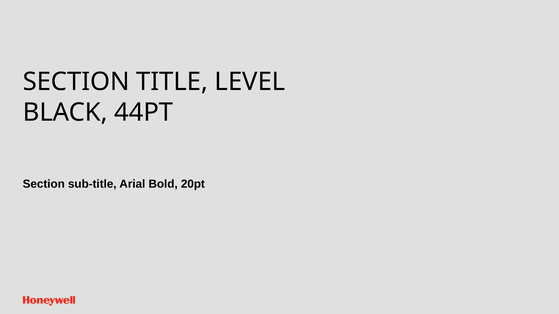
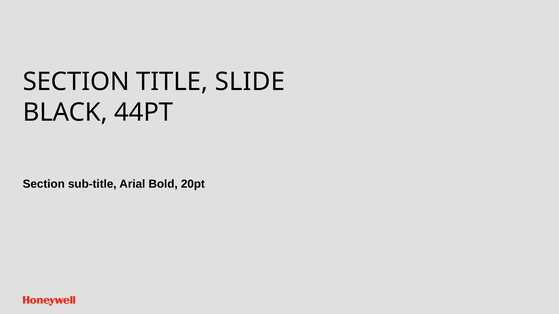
LEVEL: LEVEL -> SLIDE (250, 82)
